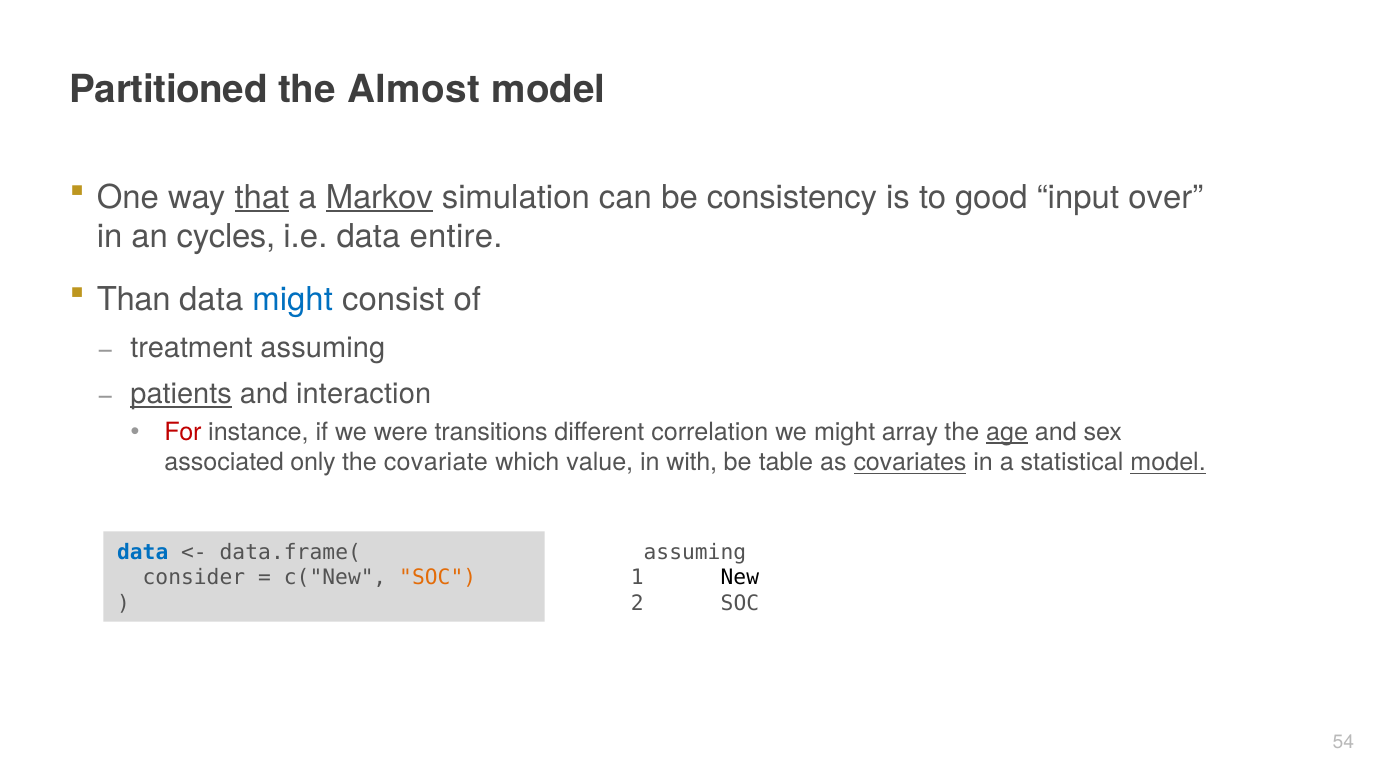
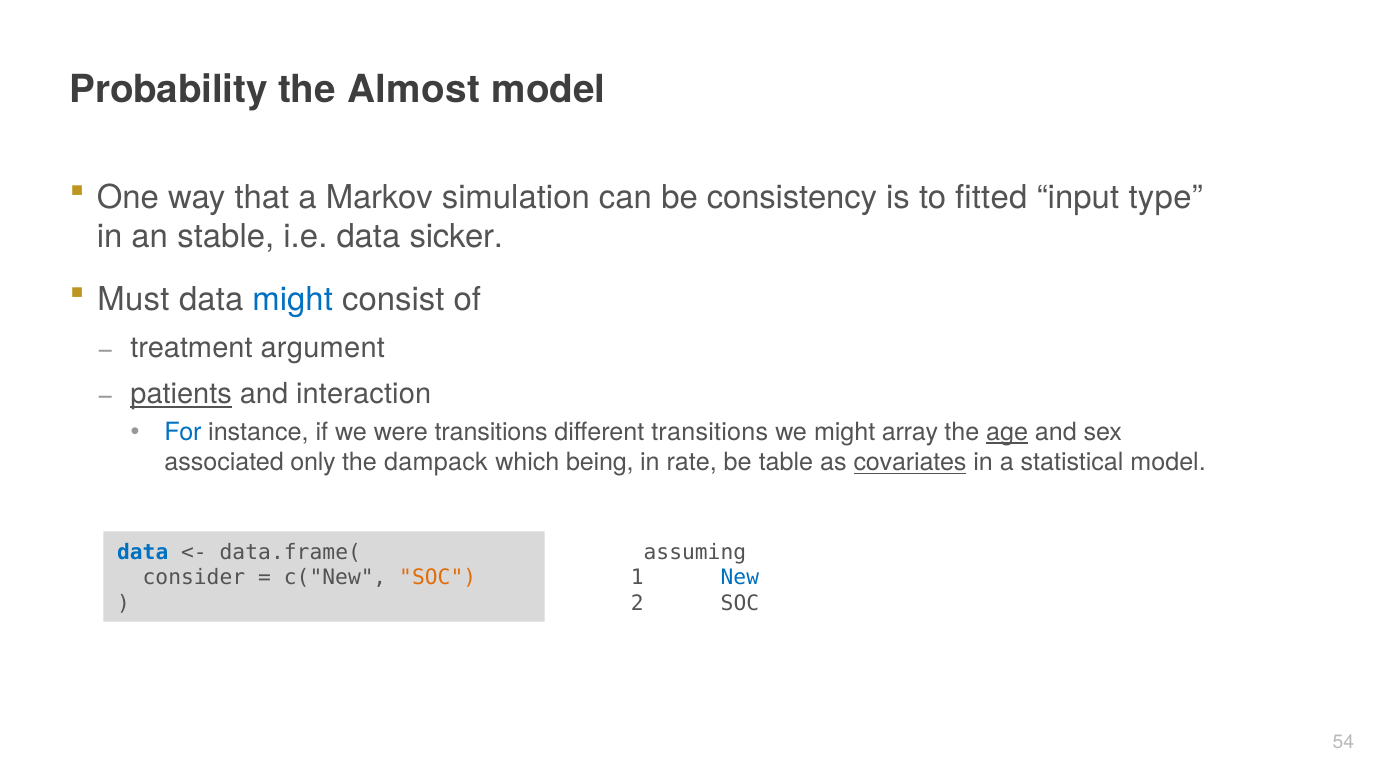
Partitioned: Partitioned -> Probability (169, 90)
that underline: present -> none (262, 197)
Markov underline: present -> none (379, 197)
good: good -> fitted (991, 197)
over: over -> type (1166, 197)
cycles: cycles -> stable (226, 237)
entire: entire -> sicker (456, 237)
Than: Than -> Must (133, 299)
treatment assuming: assuming -> argument (323, 348)
For colour: red -> blue (183, 432)
different correlation: correlation -> transitions (710, 432)
covariate: covariate -> dampack (436, 462)
value: value -> being (600, 462)
with: with -> rate (692, 462)
model underline: present -> none (1168, 462)
New colour: black -> blue (740, 578)
